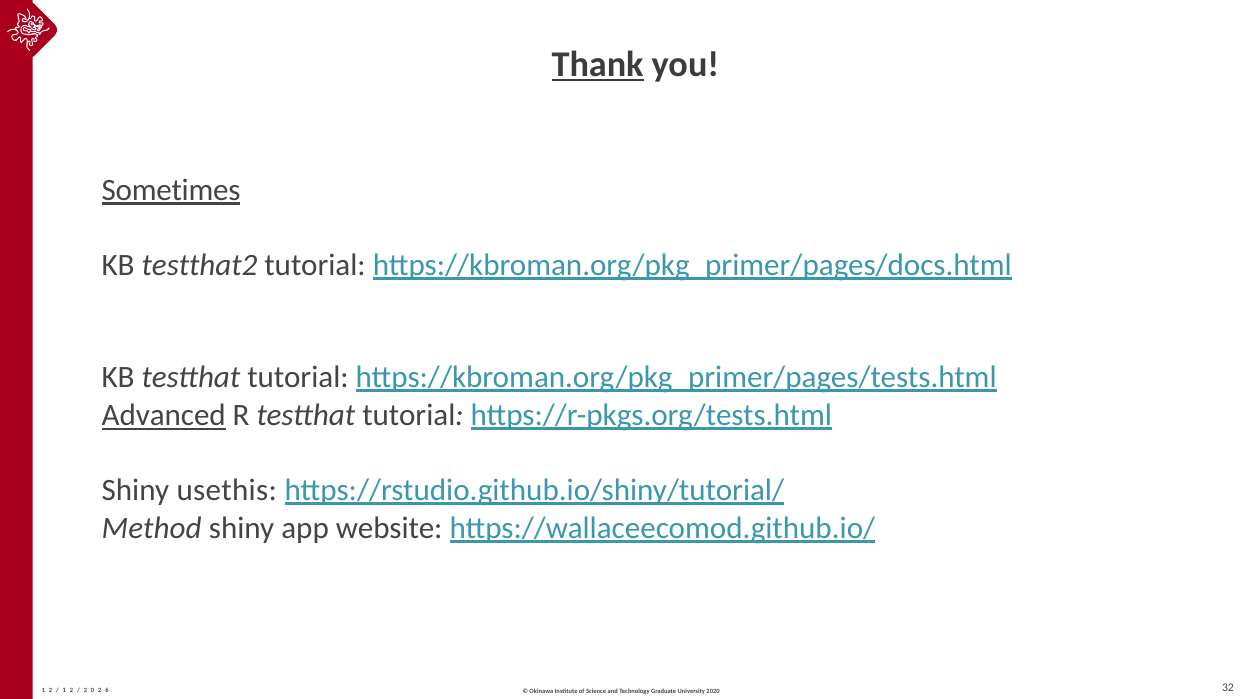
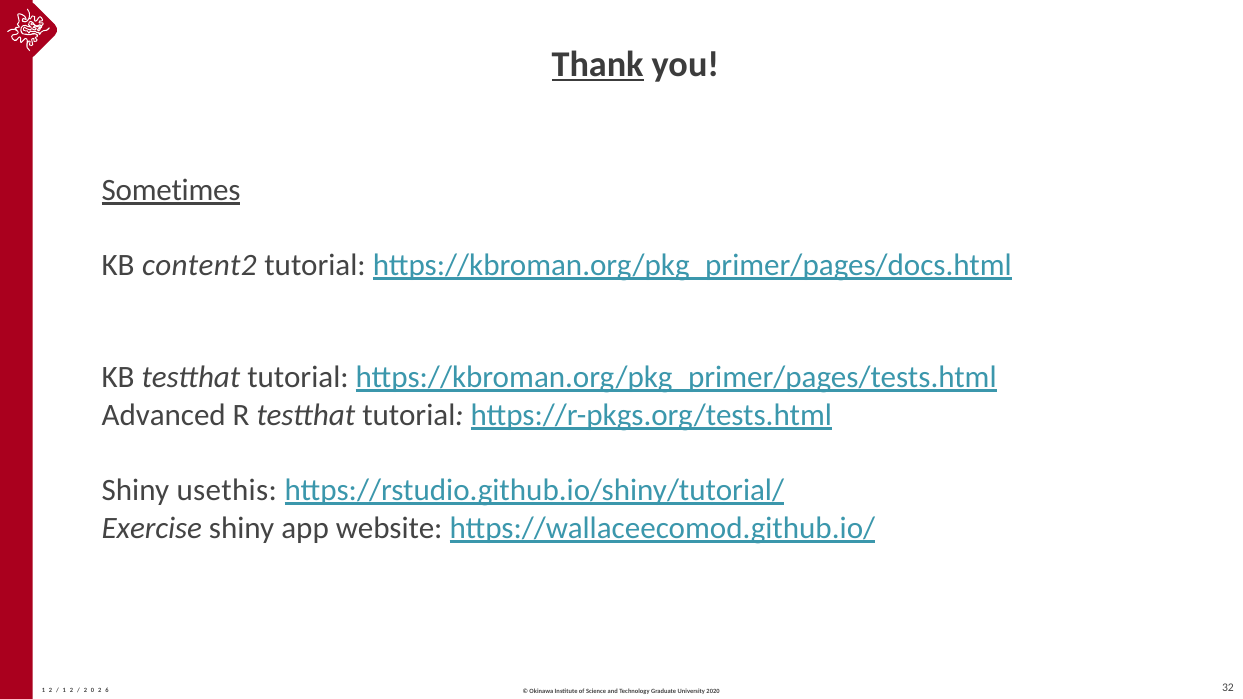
testthat2: testthat2 -> content2 (199, 265)
Advanced underline: present -> none (164, 415)
Method: Method -> Exercise (152, 529)
